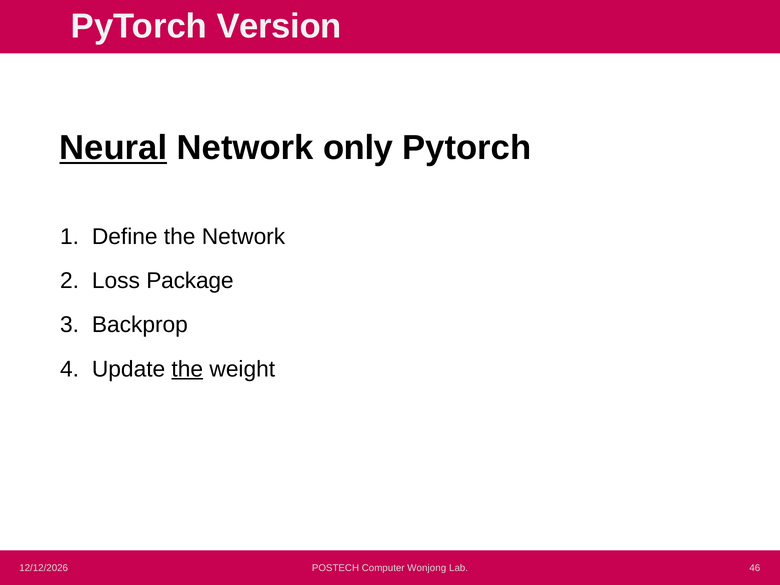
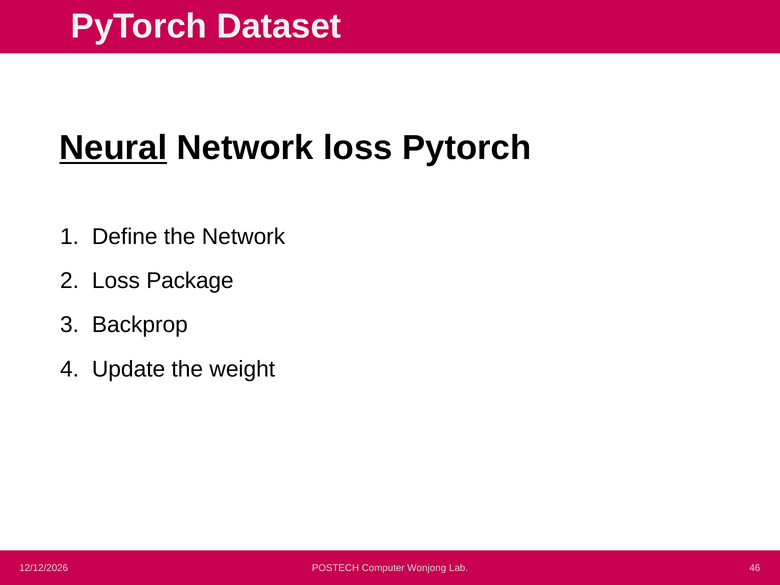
Version: Version -> Dataset (279, 26)
Network only: only -> loss (358, 148)
the underline: present -> none (187, 369)
